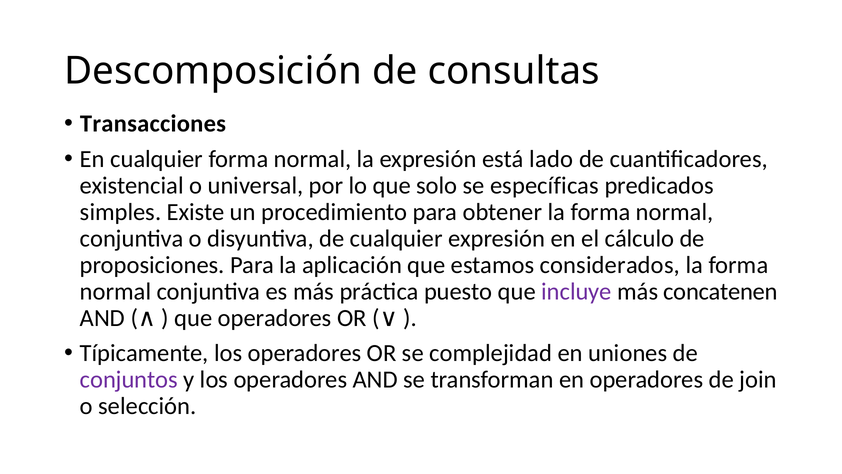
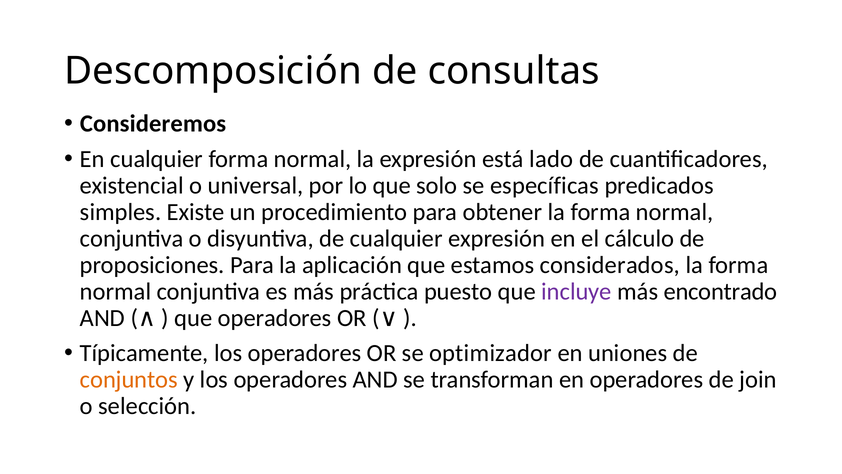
Transacciones: Transacciones -> Consideremos (153, 124)
concatenen: concatenen -> encontrado (721, 291)
complejidad: complejidad -> optimizador (491, 353)
conjuntos colour: purple -> orange (129, 379)
